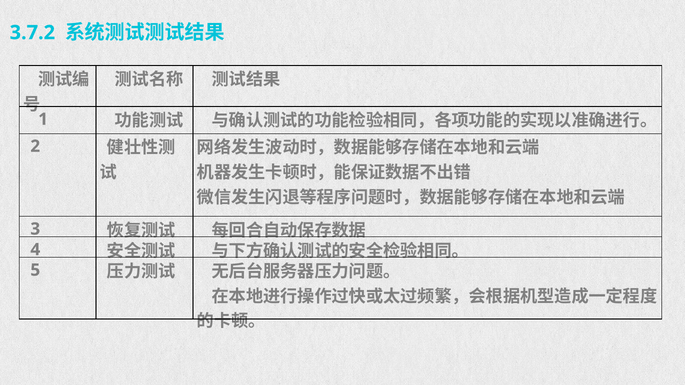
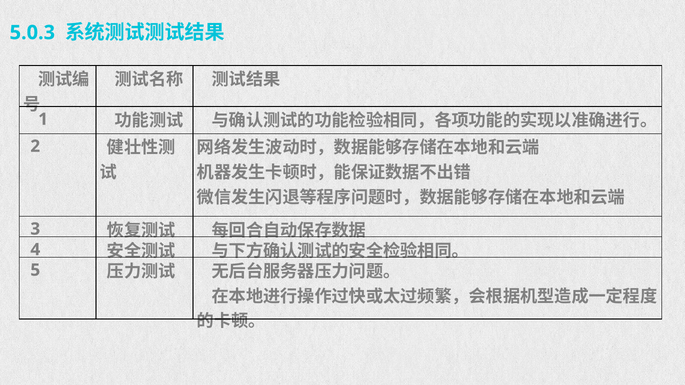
3.7.2: 3.7.2 -> 5.0.3 (32, 33)
